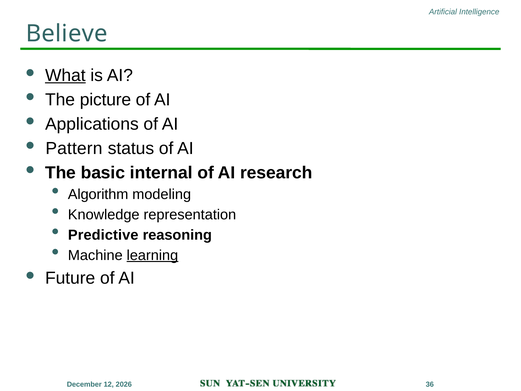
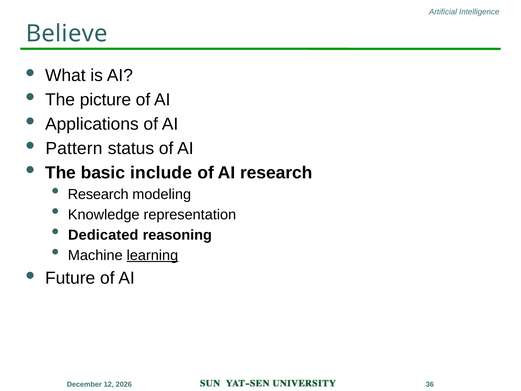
What underline: present -> none (65, 75)
internal: internal -> include (161, 173)
Algorithm: Algorithm -> Research (98, 194)
Predictive: Predictive -> Dedicated (103, 235)
